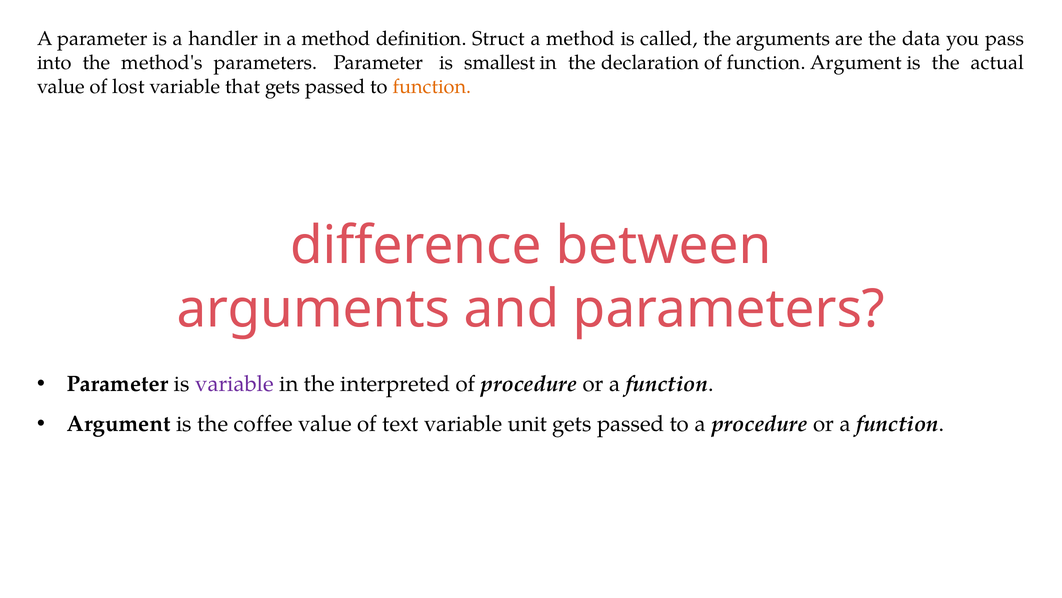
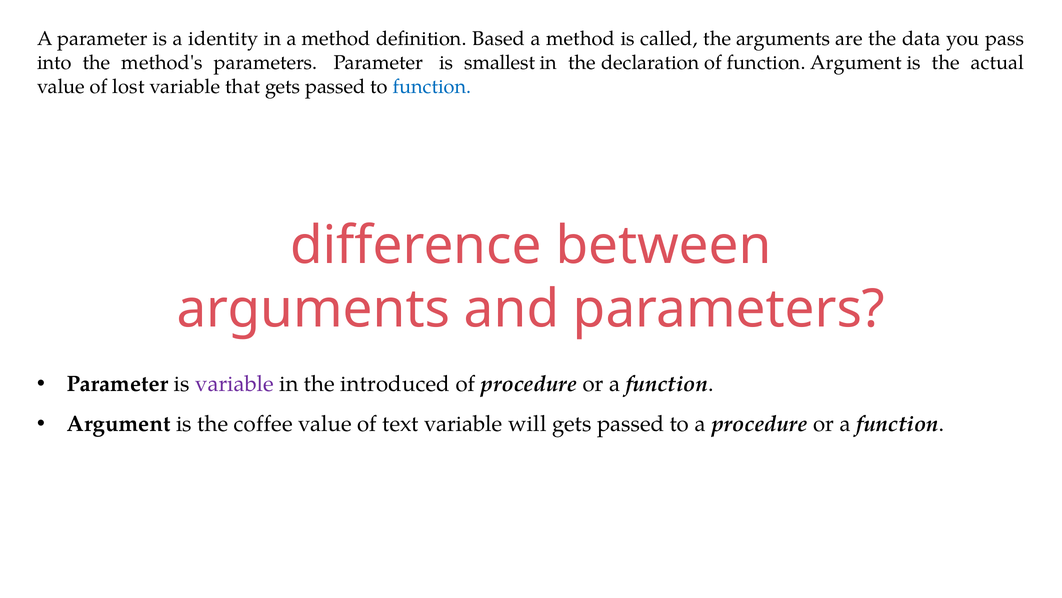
handler: handler -> identity (223, 39)
Struct: Struct -> Based (499, 39)
function colour: orange -> blue (432, 87)
interpreted: interpreted -> introduced (395, 384)
unit: unit -> will (527, 424)
